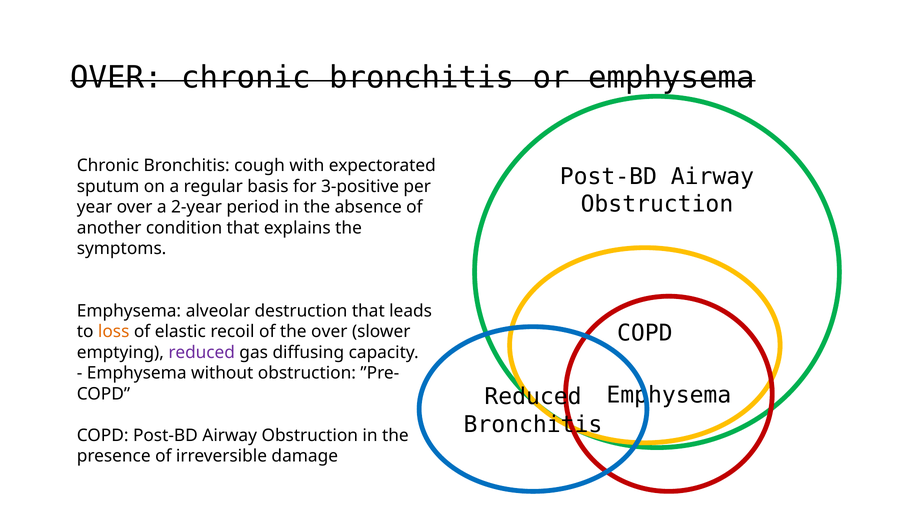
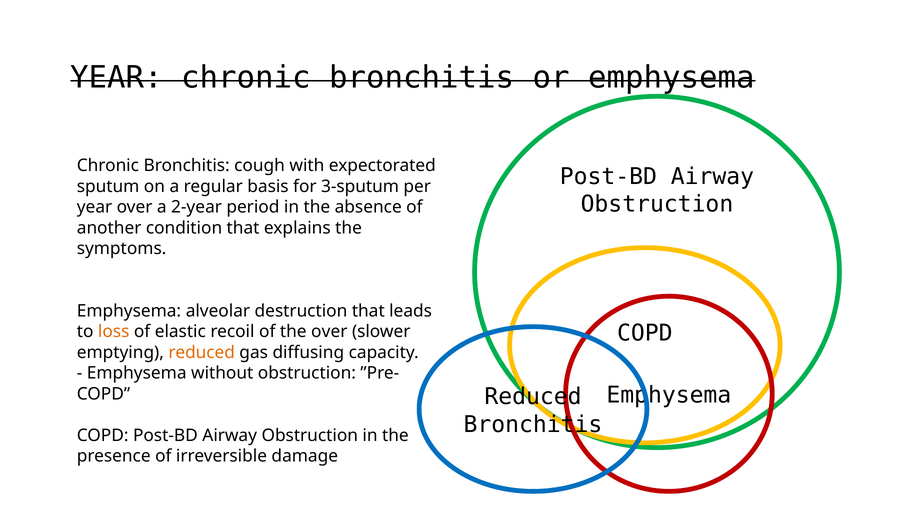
OVER: OVER -> YEAR (117, 78)
3-positive: 3-positive -> 3-sputum (360, 186)
reduced colour: purple -> orange (202, 352)
